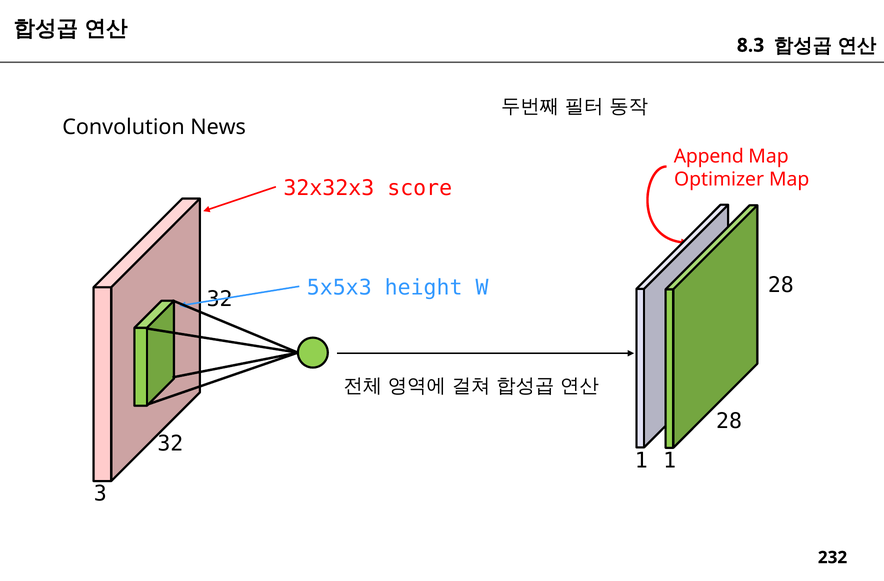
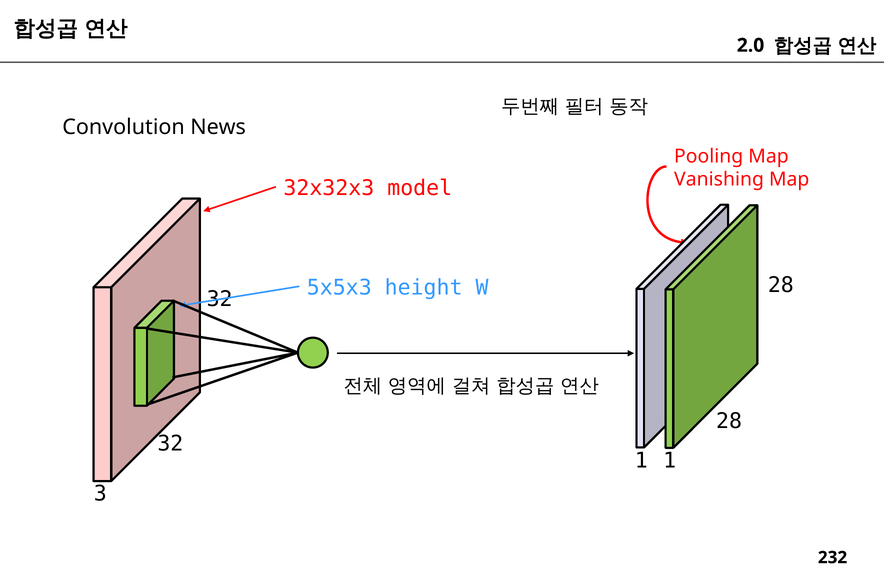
8.3: 8.3 -> 2.0 (751, 45)
Append: Append -> Pooling (709, 156)
Optimizer: Optimizer -> Vanishing (719, 179)
score: score -> model (420, 188)
